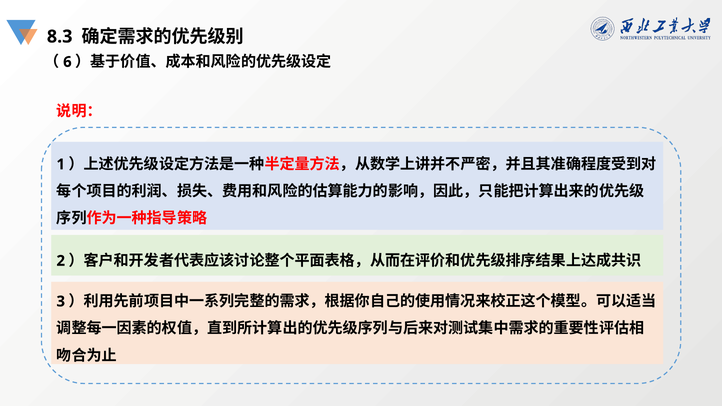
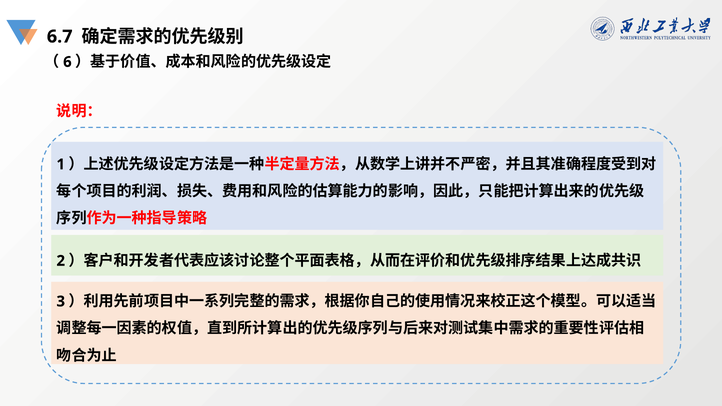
8.3: 8.3 -> 6.7 (60, 37)
